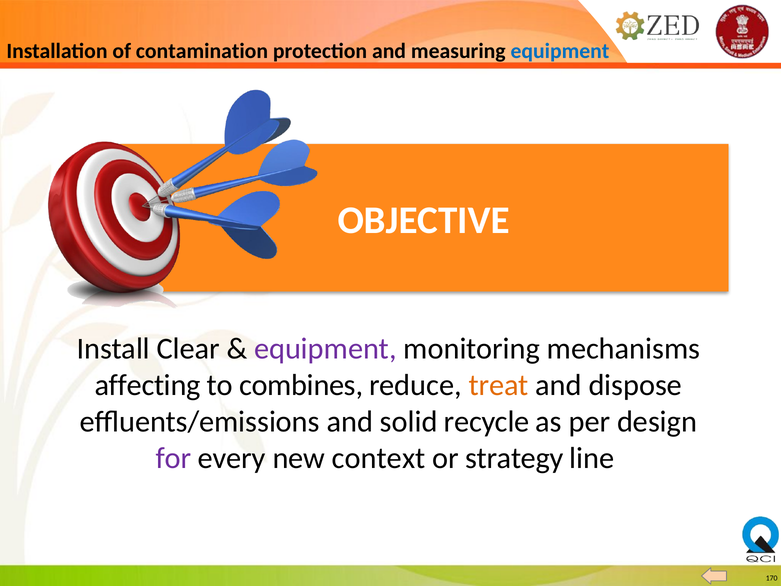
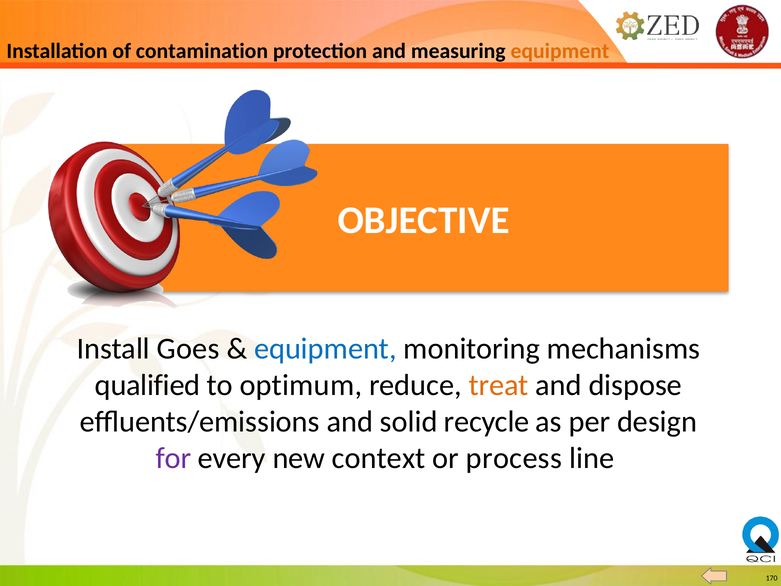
equipment colour: blue -> orange (560, 51)
Clear: Clear -> Goes (188, 348)
equipment colour: purple -> blue (325, 348)
affecting: affecting -> qualified (148, 385)
combines: combines -> optimum (301, 385)
strategy: strategy -> process (514, 458)
